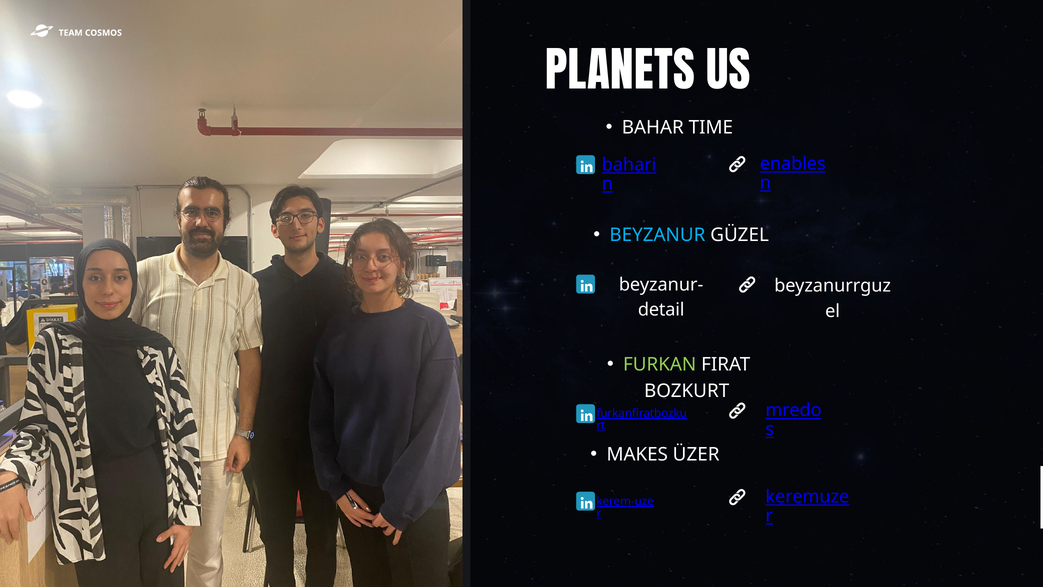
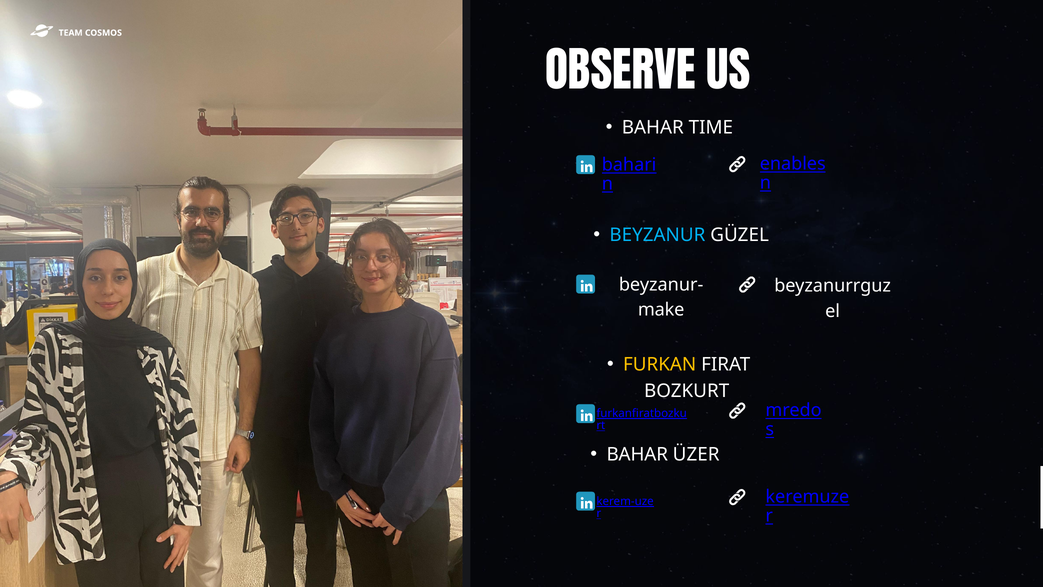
PLANETS: PLANETS -> OBSERVE (620, 73)
detail: detail -> make (661, 310)
FURKAN colour: light green -> yellow (660, 365)
MAKES: MAKES -> BAHAR (637, 454)
